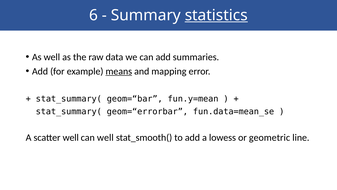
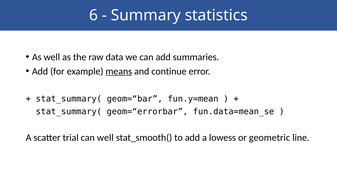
statistics underline: present -> none (216, 15)
mapping: mapping -> continue (169, 71)
scatter well: well -> trial (71, 137)
